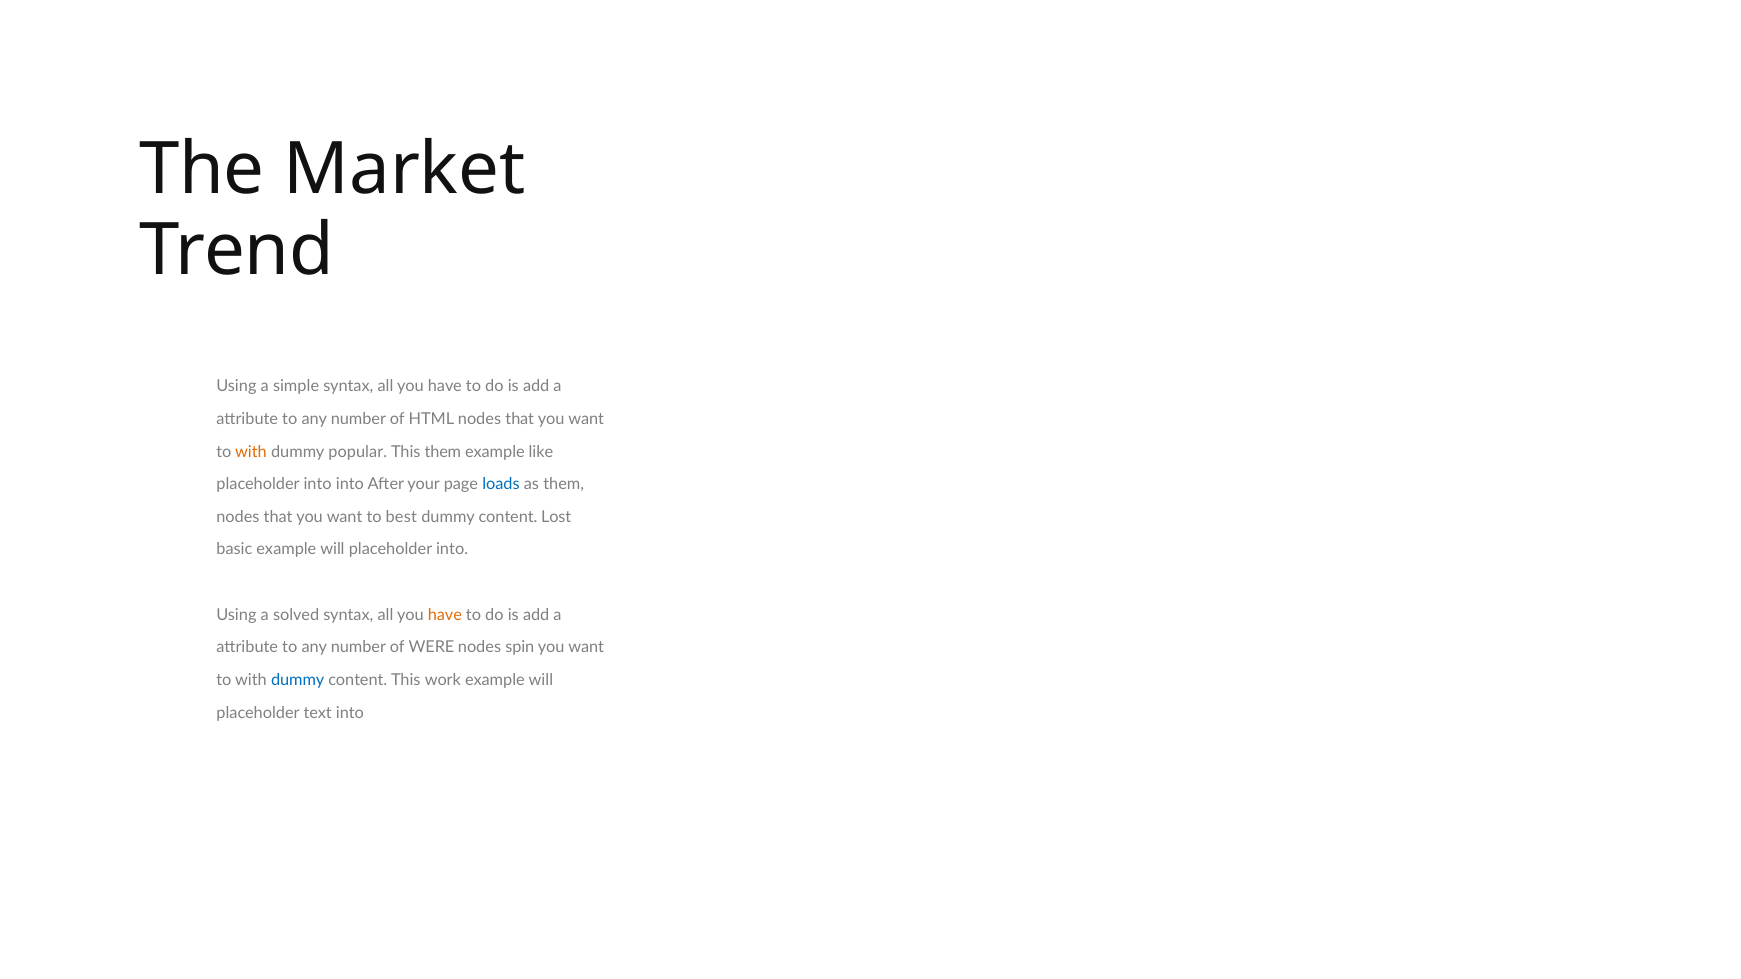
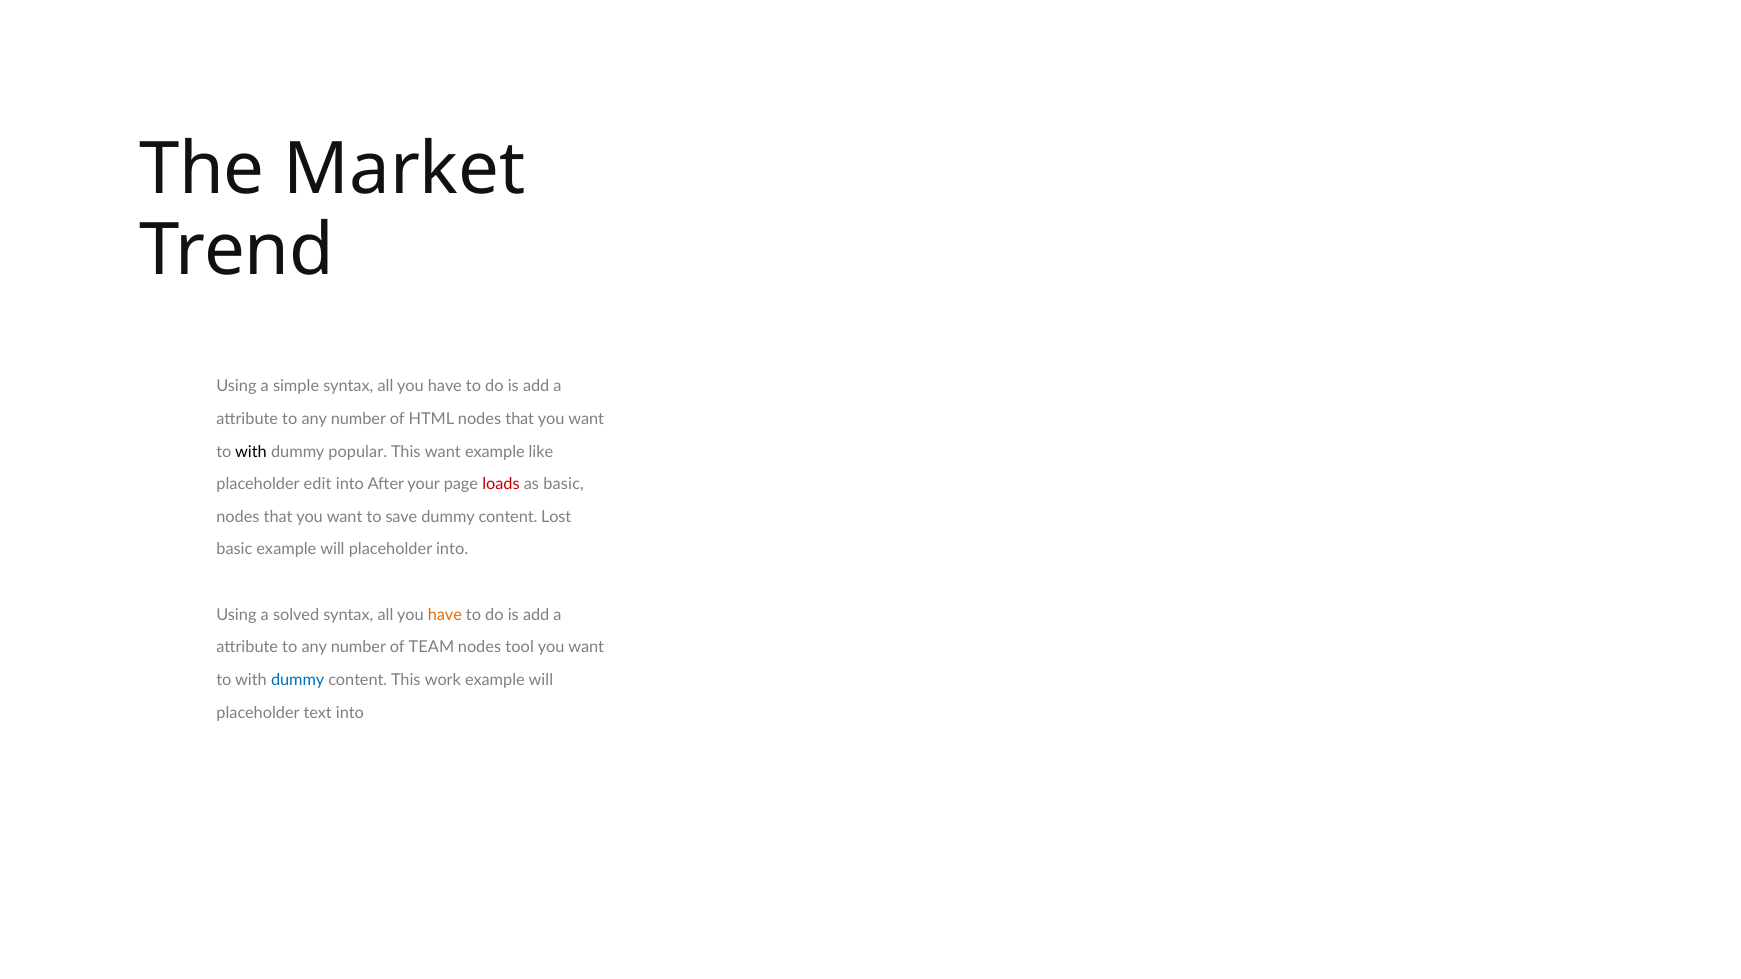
with colour: orange -> black (251, 452)
This them: them -> want (443, 452)
into: into -> edit (318, 484)
loads colour: blue -> red (501, 484)
as them: them -> basic (564, 484)
best: best -> save (401, 517)
WERE: WERE -> TEAM (431, 648)
spin: spin -> tool (520, 648)
